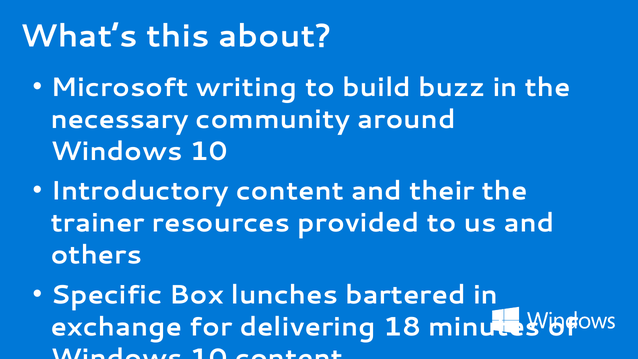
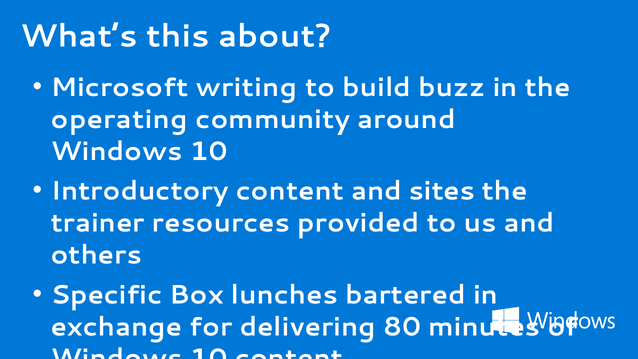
necessary: necessary -> operating (119, 119)
their: their -> sites (442, 191)
18: 18 -> 80 (402, 327)
